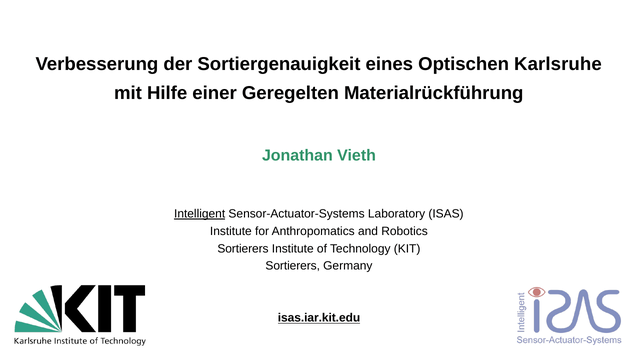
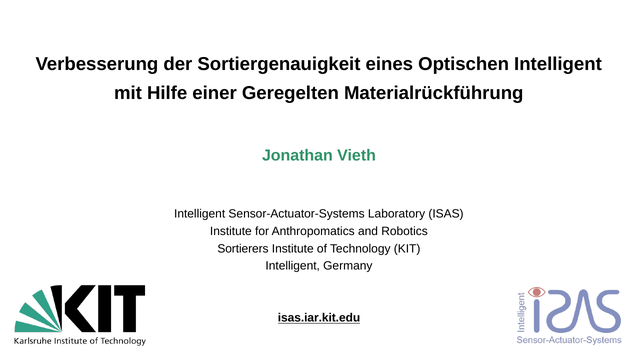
Optischen Karlsruhe: Karlsruhe -> Intelligent (558, 64)
Intelligent underline: present -> none (200, 214)
Sortierers: Sortierers -> Intelligent (293, 266)
